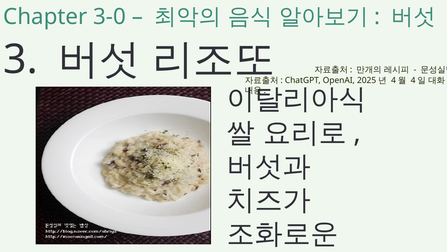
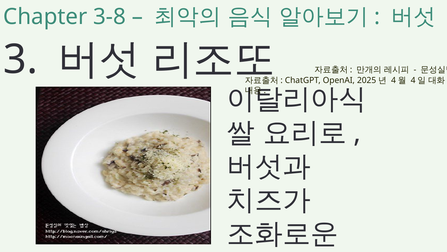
3-0: 3-0 -> 3-8 (110, 17)
